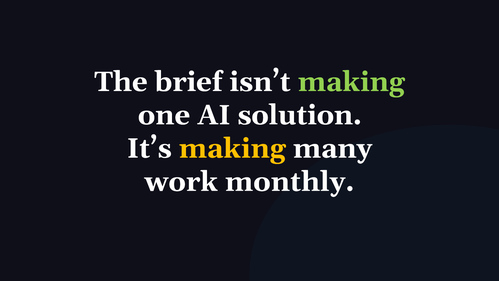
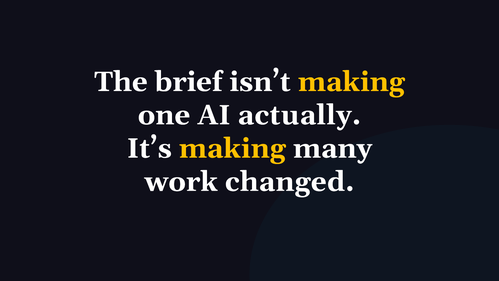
making colour: light green -> yellow (351, 82)
solution: solution -> actually (299, 115)
monthly: monthly -> changed (290, 182)
